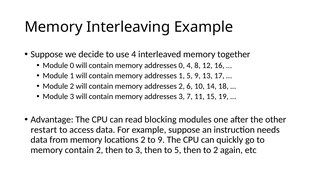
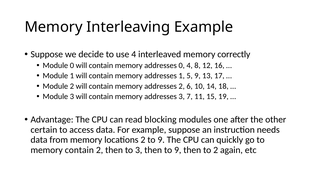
together: together -> correctly (234, 54)
restart: restart -> certain (44, 130)
then to 5: 5 -> 9 (178, 150)
